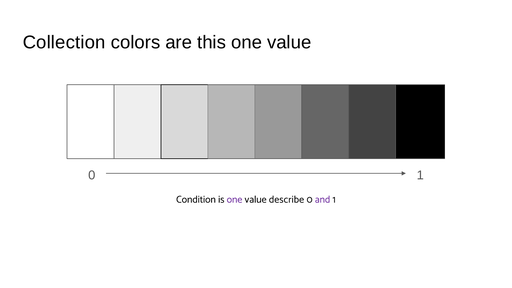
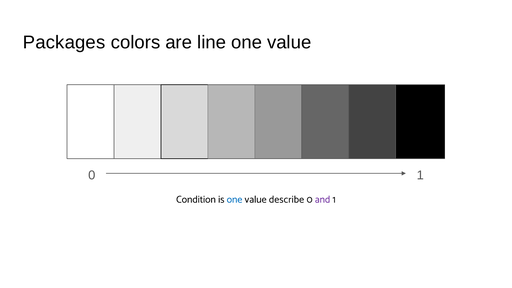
Collection: Collection -> Packages (64, 42)
this: this -> line (212, 42)
one colour: purple -> blue (235, 199)
